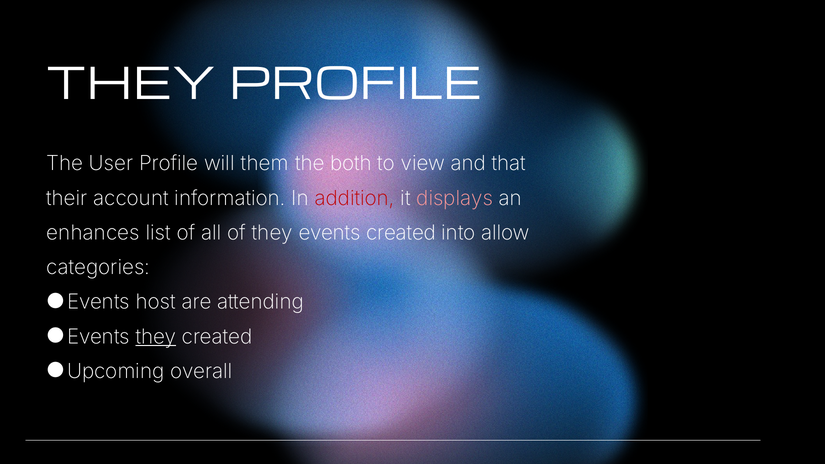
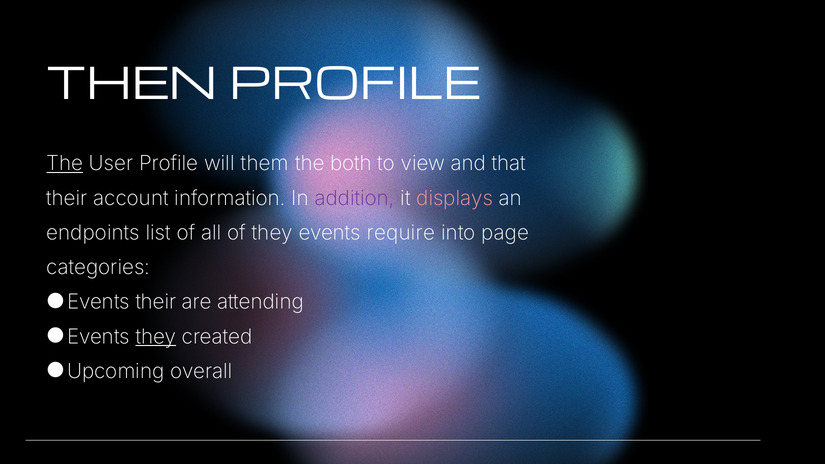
THEY: THEY -> THEN (132, 85)
The underline: none -> present (65, 164)
addition colour: red -> purple (355, 198)
enhances: enhances -> endpoints (93, 233)
events created: created -> require (401, 233)
allow: allow -> page (505, 233)
host: host -> their (156, 302)
